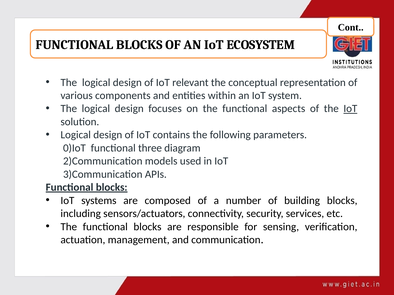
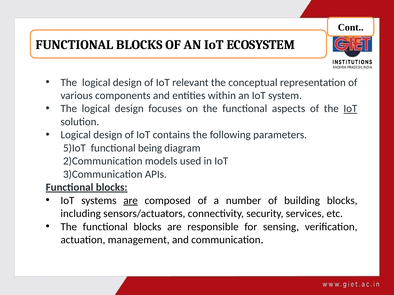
0)IoT: 0)IoT -> 5)IoT (74, 148)
three: three -> being (150, 148)
are underline: none -> present (131, 201)
